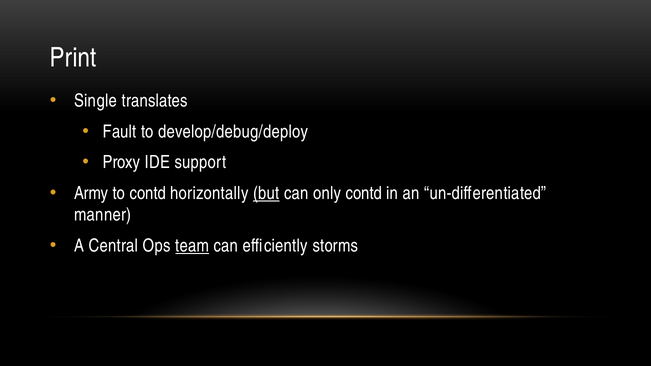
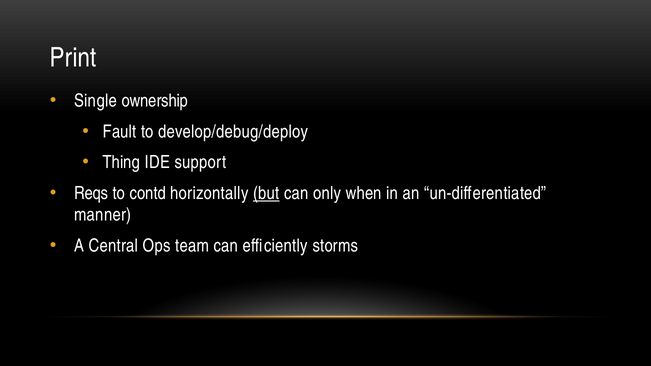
translates: translates -> ownership (155, 101)
Proxy: Proxy -> Thing (121, 162)
Army: Army -> Reqs (91, 193)
only contd: contd -> when (364, 193)
team underline: present -> none (192, 246)
